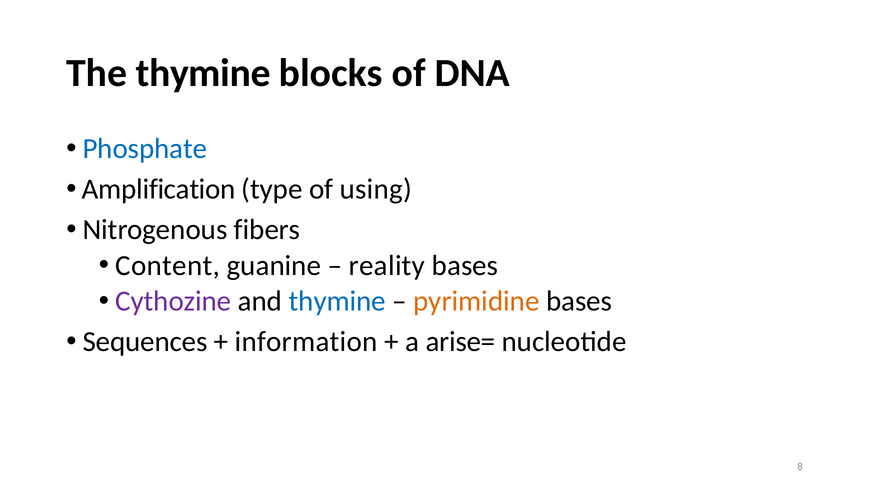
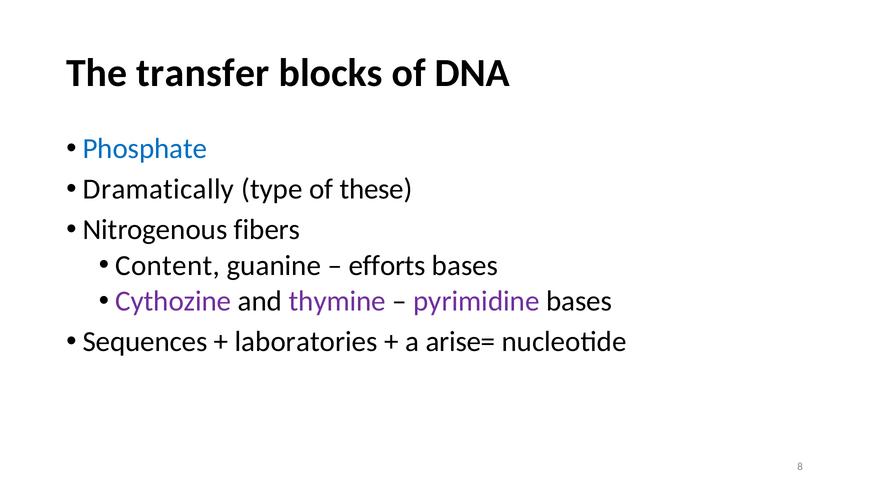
The thymine: thymine -> transfer (203, 73)
Amplification: Amplification -> Dramatically (159, 189)
using: using -> these (376, 189)
reality: reality -> efforts (387, 265)
thymine colour: blue -> purple (337, 301)
pyrimidine colour: orange -> purple (476, 301)
information: information -> laboratories (306, 342)
